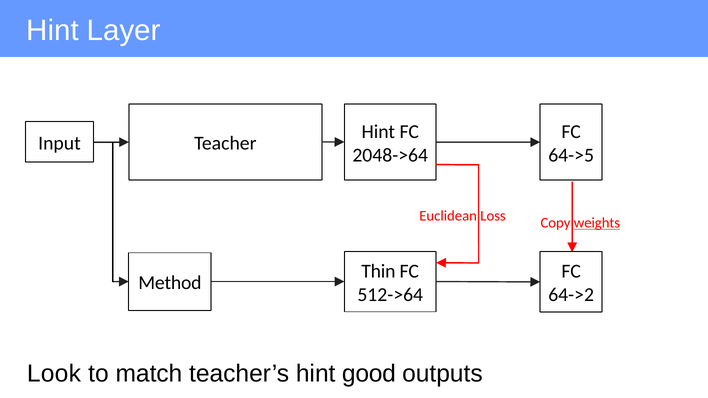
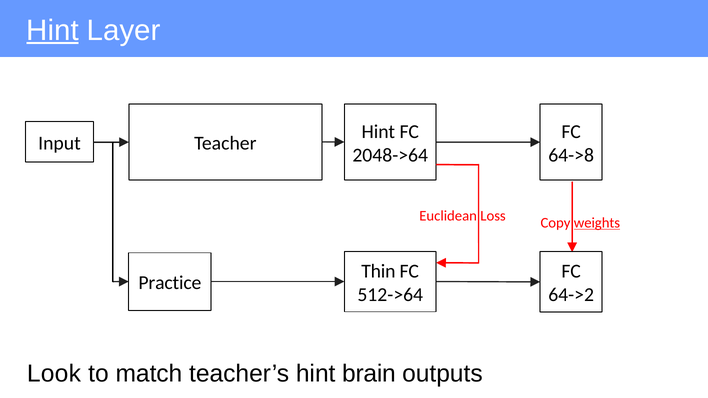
Hint underline: none -> present (52, 30)
64->5: 64->5 -> 64->8 (571, 155)
Method: Method -> Practice (170, 283)
good: good -> brain (369, 374)
